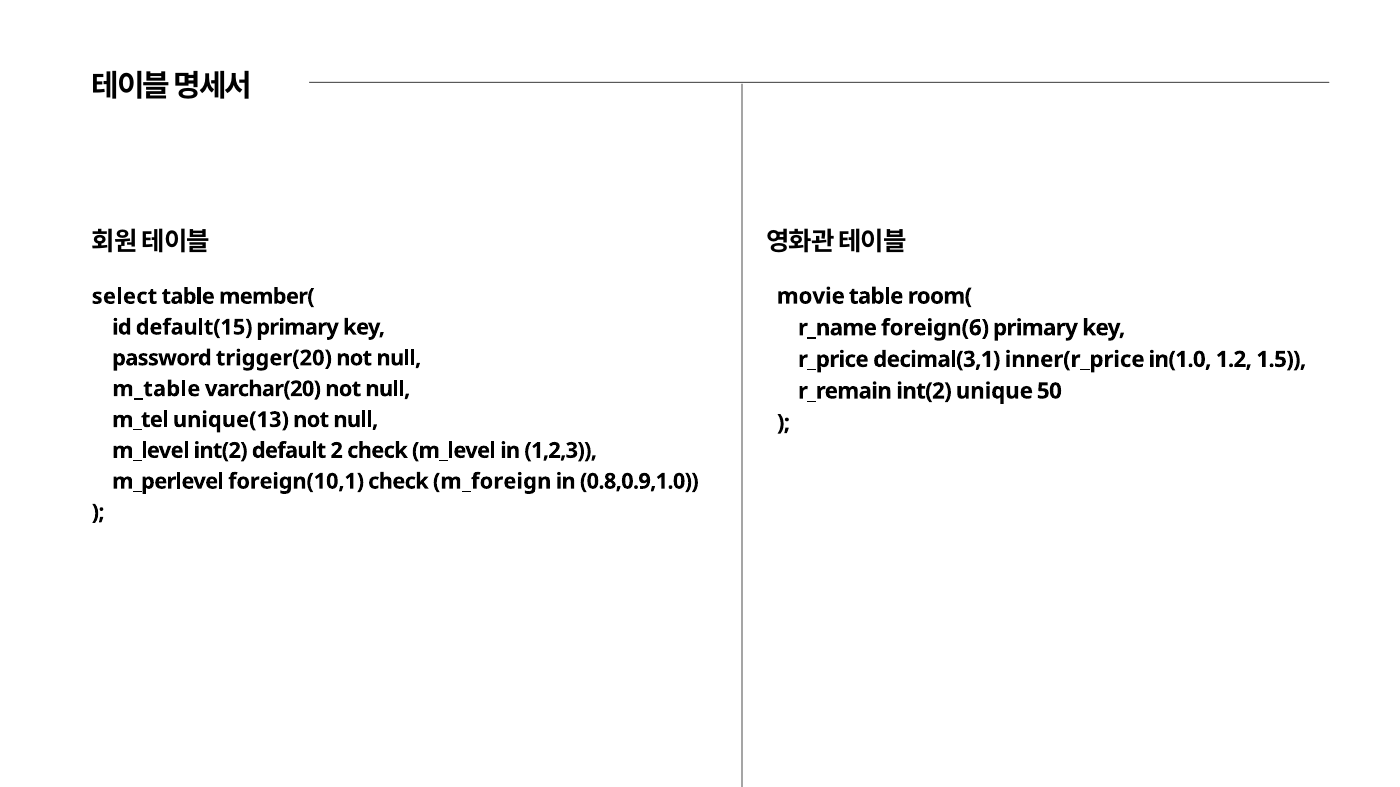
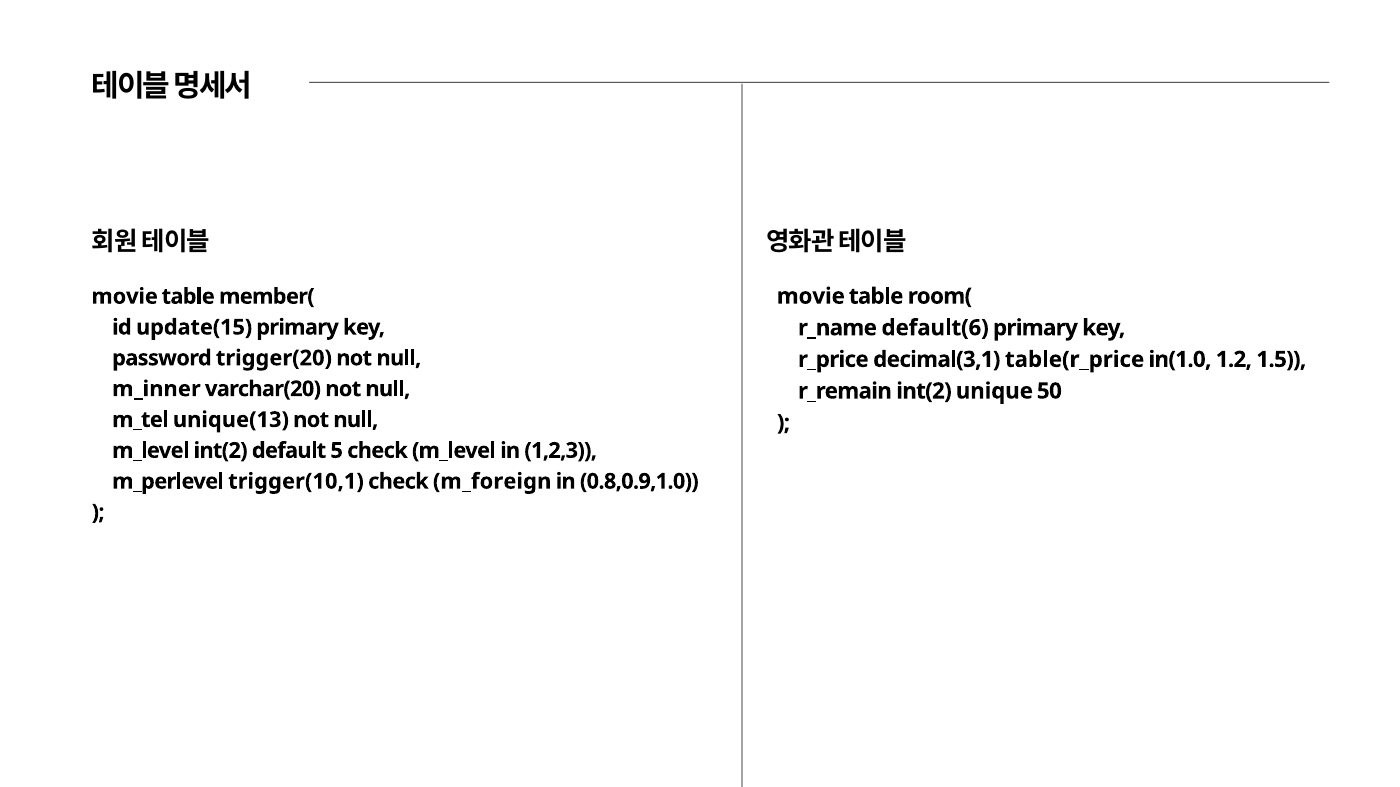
select: select -> movie (125, 297)
default(15: default(15 -> update(15 (194, 328)
foreign(6: foreign(6 -> default(6 (935, 328)
inner(r_price: inner(r_price -> table(r_price (1075, 360)
m_table: m_table -> m_inner (156, 389)
2: 2 -> 5 (337, 451)
foreign(10,1: foreign(10,1 -> trigger(10,1 (296, 482)
